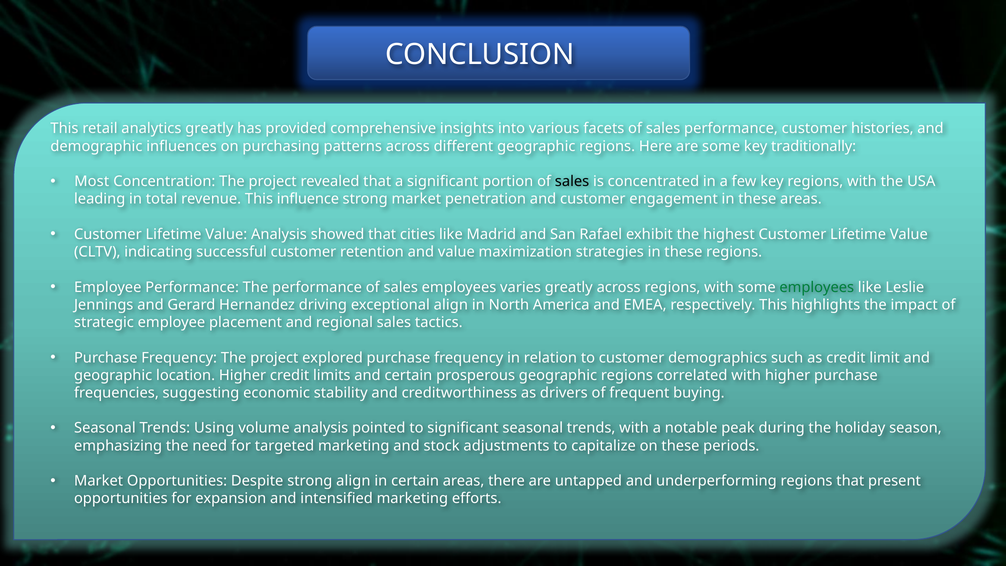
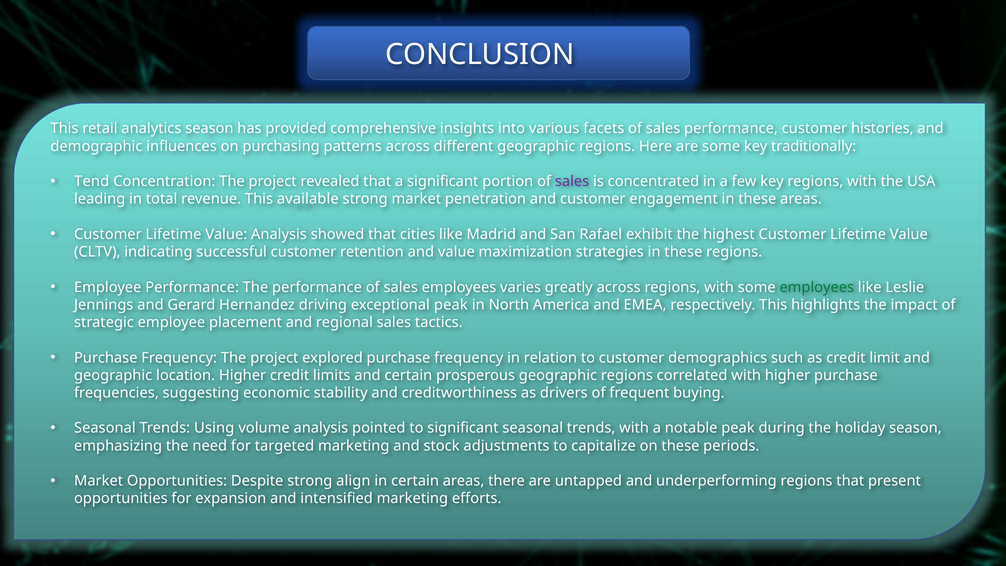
analytics greatly: greatly -> season (209, 129)
Most: Most -> Tend (92, 181)
sales colour: black -> purple (572, 181)
influence: influence -> available (308, 199)
exceptional align: align -> peak (451, 305)
